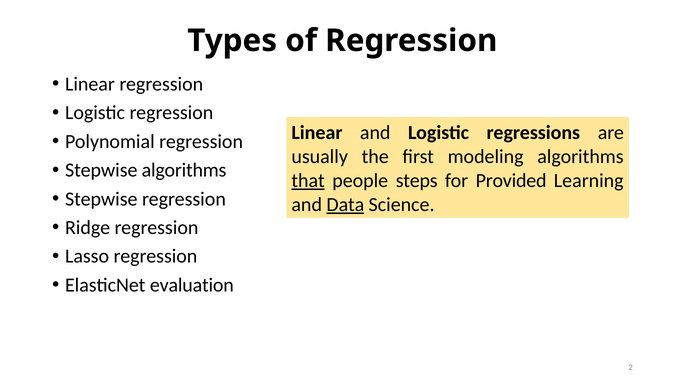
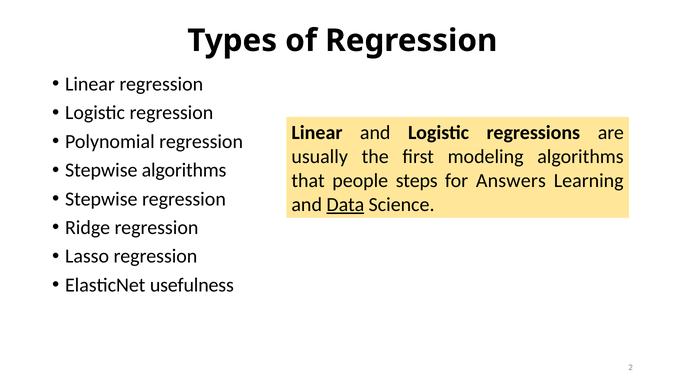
that underline: present -> none (308, 181)
Provided: Provided -> Answers (511, 181)
evaluation: evaluation -> usefulness (192, 285)
